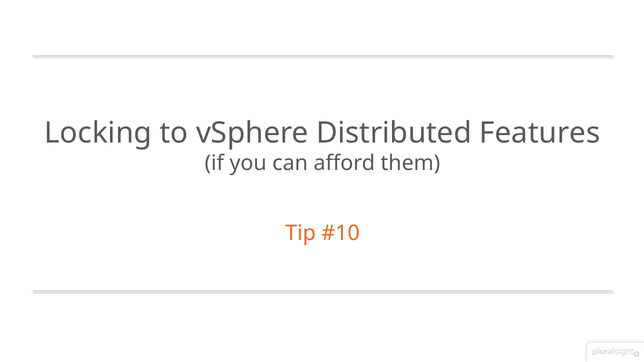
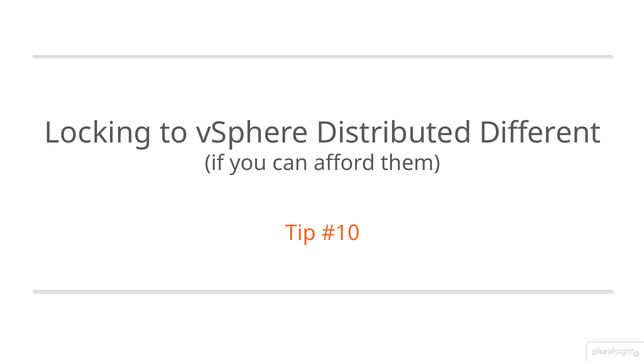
Features: Features -> Different (540, 133)
